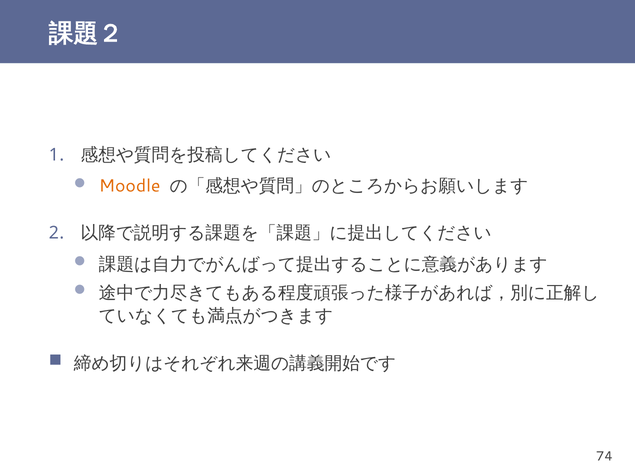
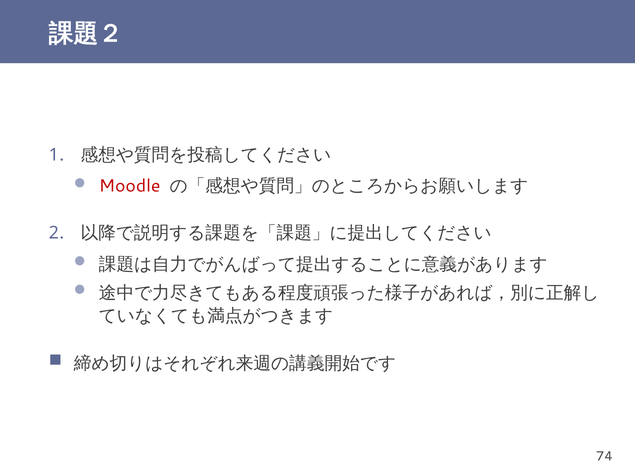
Moodle colour: orange -> red (130, 186)
